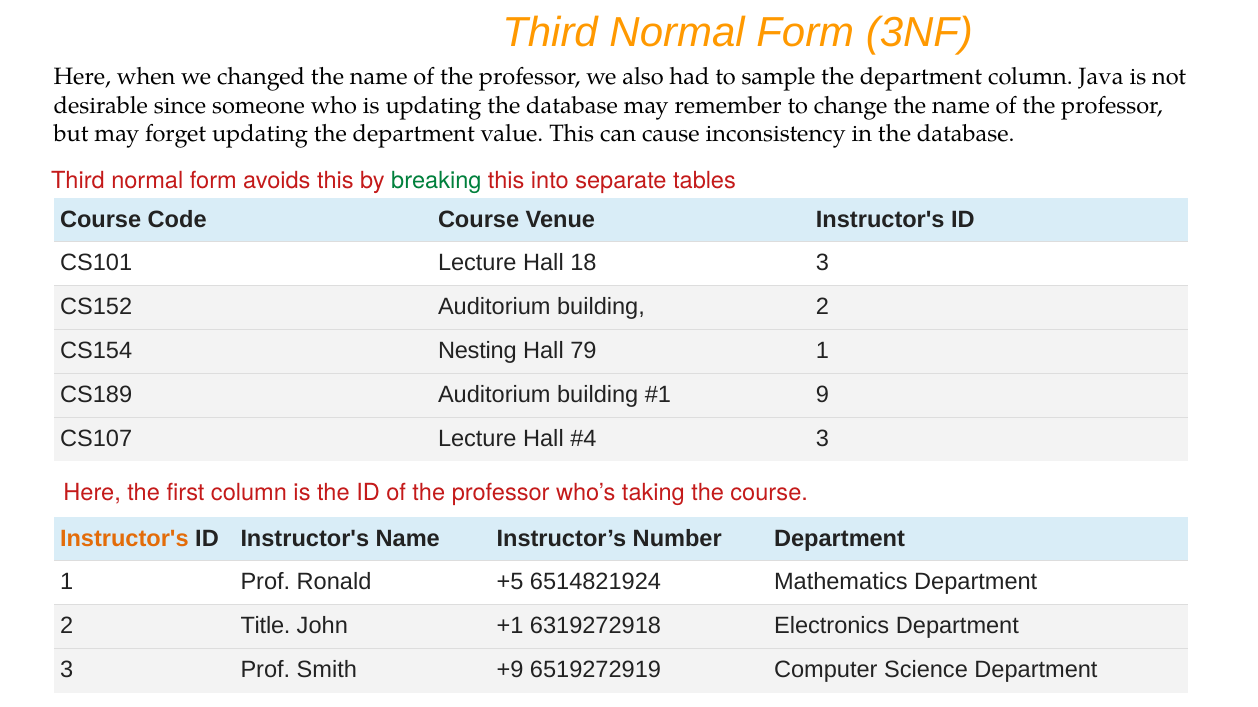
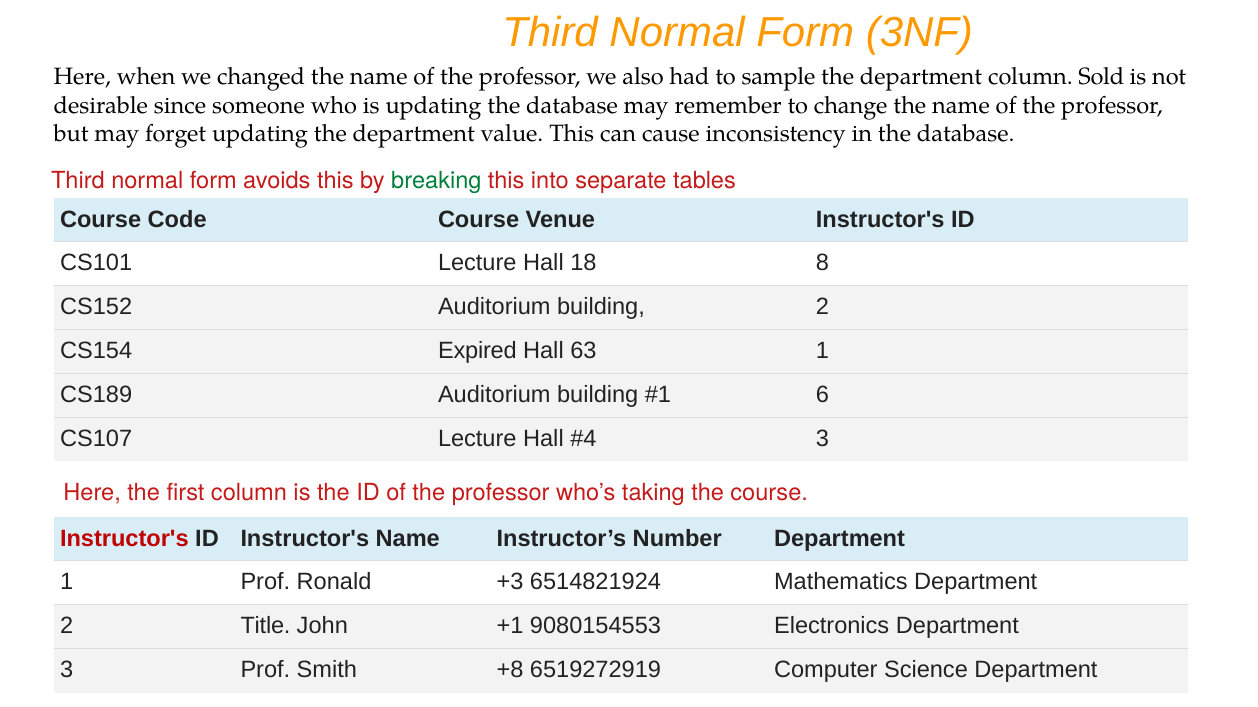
Java: Java -> Sold (1101, 77)
18 3: 3 -> 8 (823, 263)
Nesting: Nesting -> Expired (477, 351)
79: 79 -> 63 (583, 351)
9: 9 -> 6 (823, 395)
Instructor's colour: orange -> red (124, 540)
+5: +5 -> +3 (510, 583)
6319272918: 6319272918 -> 9080154553 (595, 627)
+9: +9 -> +8 (510, 671)
